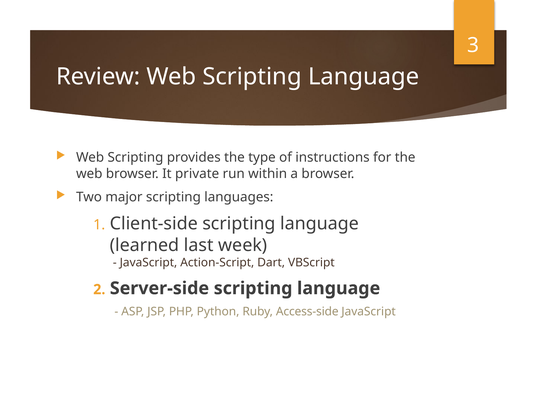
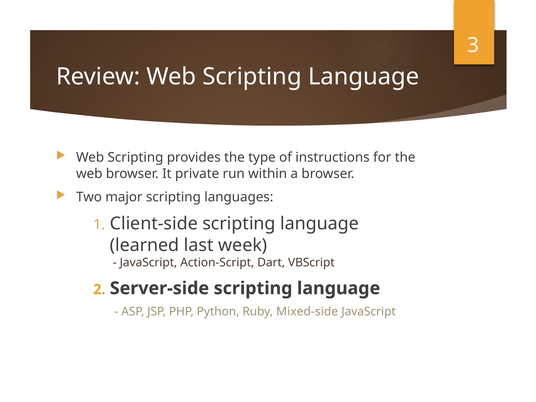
Access-side: Access-side -> Mixed-side (307, 312)
